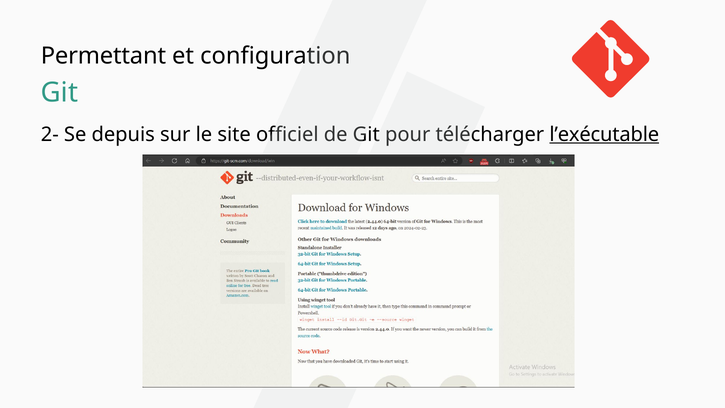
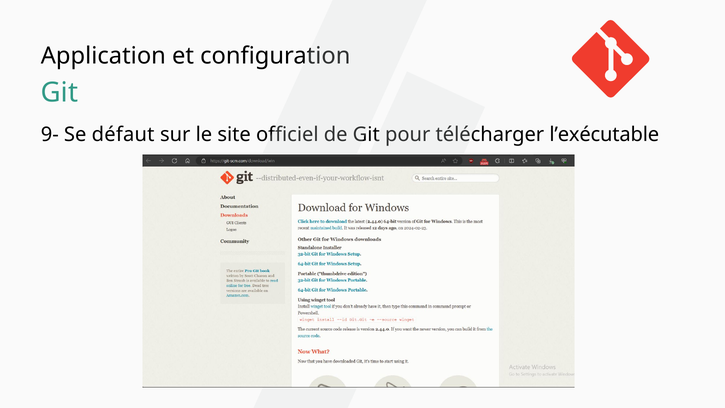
Permettant: Permettant -> Application (103, 56)
2-: 2- -> 9- (50, 134)
depuis: depuis -> défaut (123, 134)
l’exécutable underline: present -> none (604, 134)
